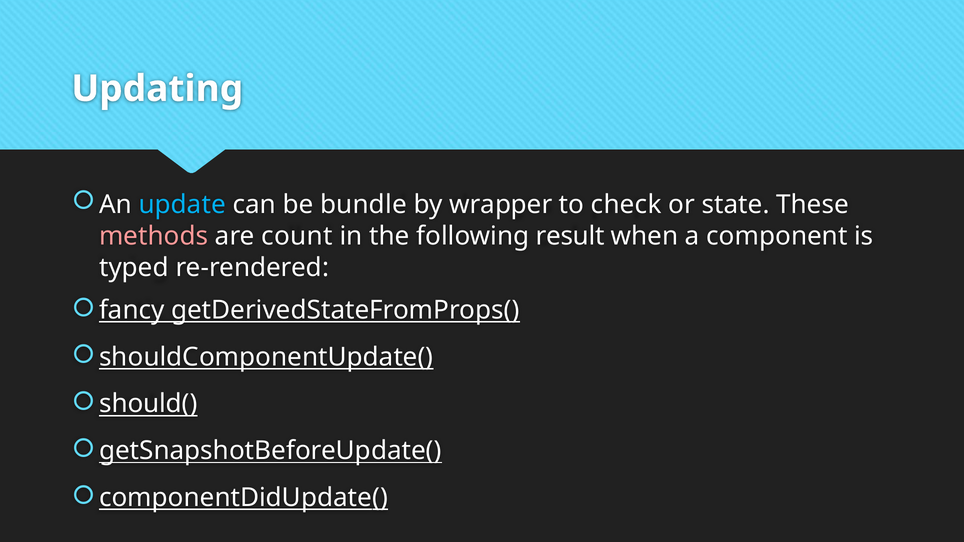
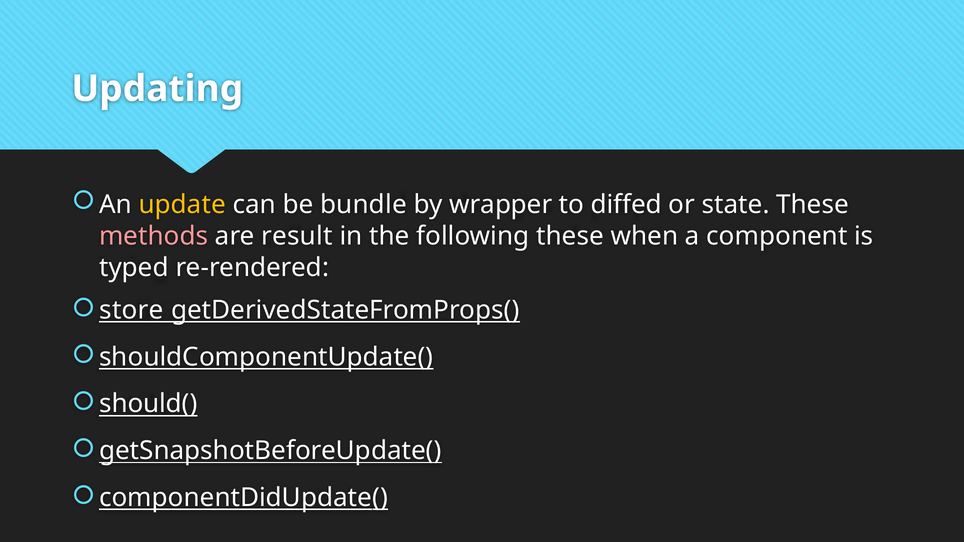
update colour: light blue -> yellow (182, 205)
check: check -> diffed (626, 205)
count: count -> result (297, 236)
following result: result -> these (570, 236)
fancy: fancy -> store (132, 310)
